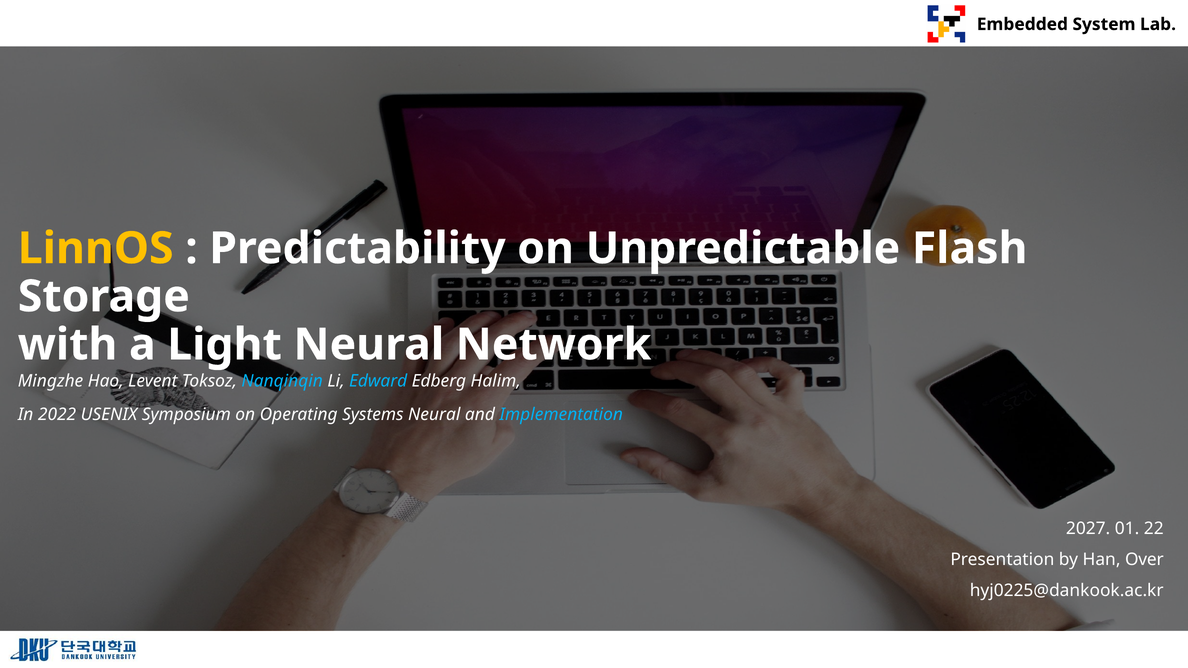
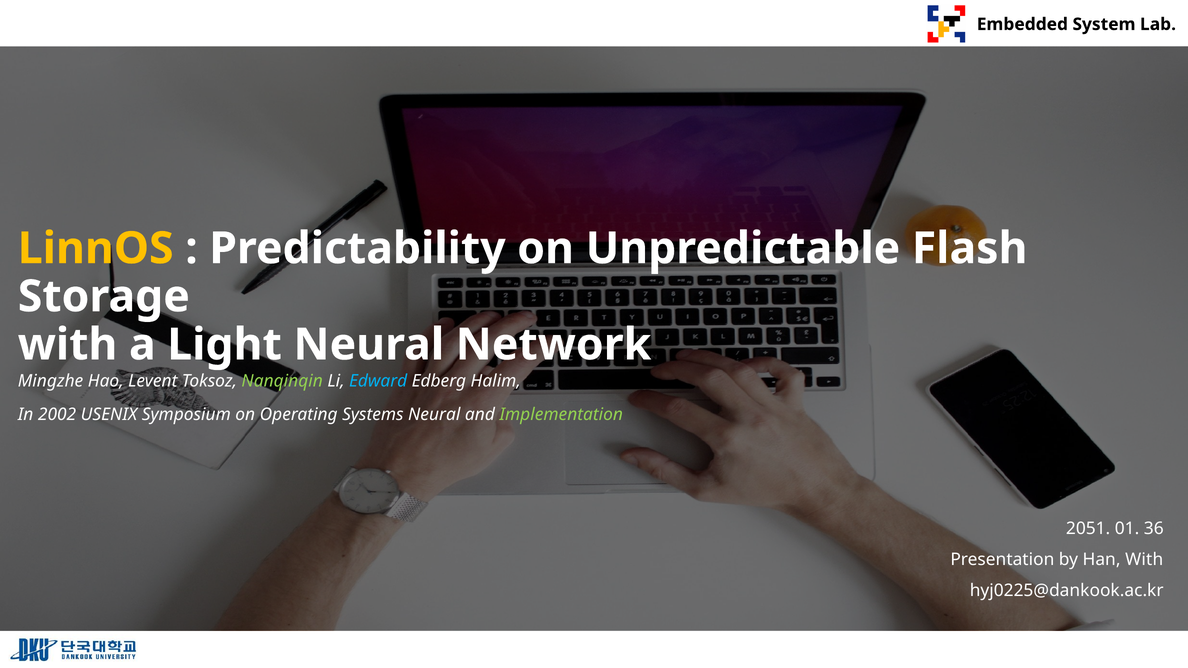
Nanqinqin colour: light blue -> light green (282, 381)
2022: 2022 -> 2002 (57, 414)
Implementation colour: light blue -> light green (561, 414)
2027: 2027 -> 2051 (1088, 529)
22: 22 -> 36 (1154, 529)
Han Over: Over -> With (1144, 560)
